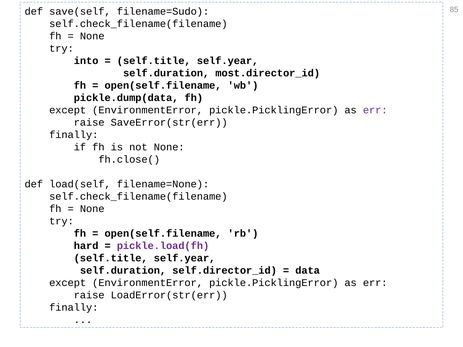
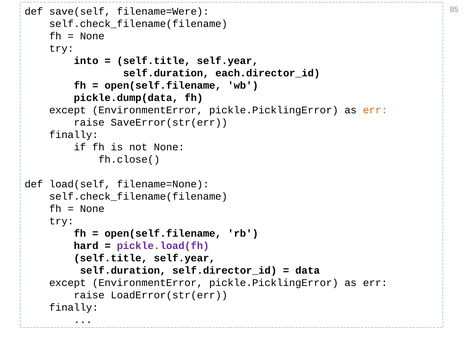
filename=Sudo: filename=Sudo -> filename=Were (163, 11)
most.director_id: most.director_id -> each.director_id (268, 73)
err colour: purple -> orange (375, 110)
